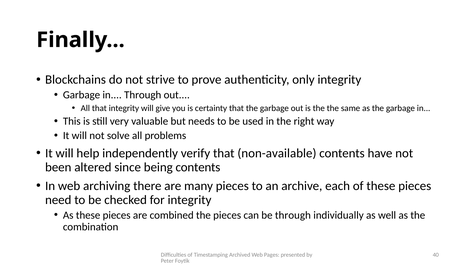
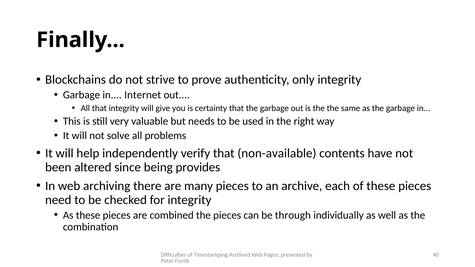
in Through: Through -> Internet (143, 95)
being contents: contents -> provides (198, 167)
